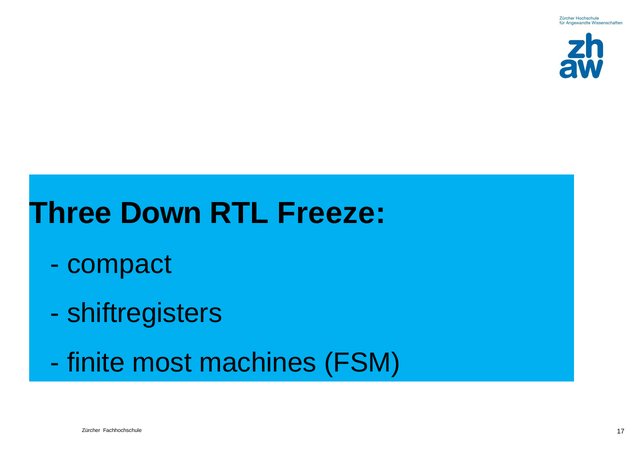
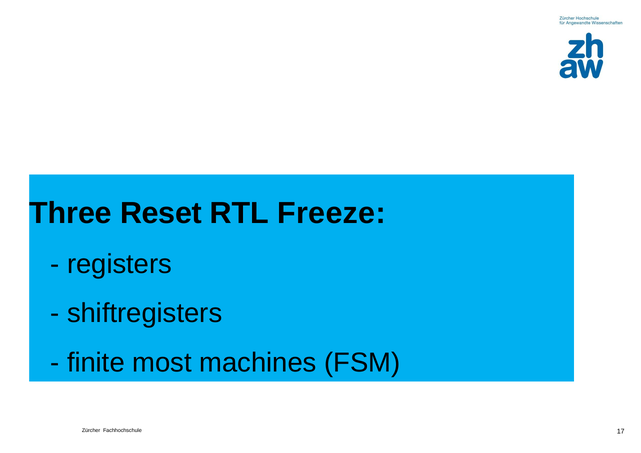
Down: Down -> Reset (161, 213)
compact: compact -> registers (120, 264)
